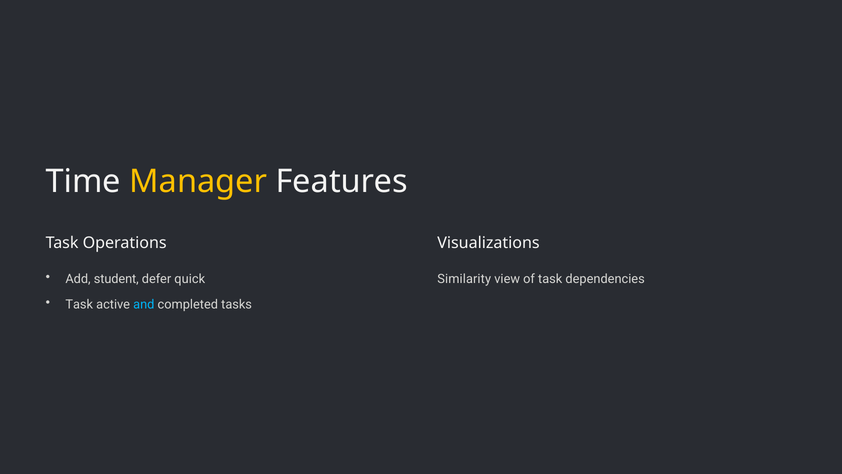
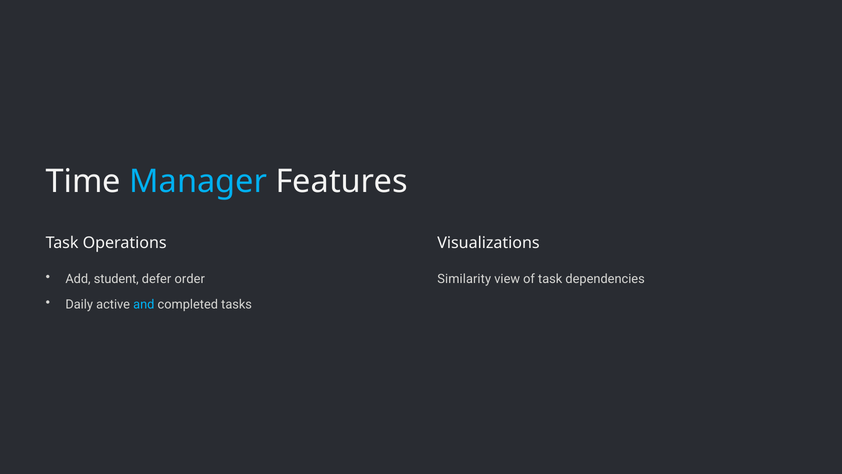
Manager colour: yellow -> light blue (198, 181)
quick: quick -> order (190, 279)
Task: Task -> Daily (79, 304)
